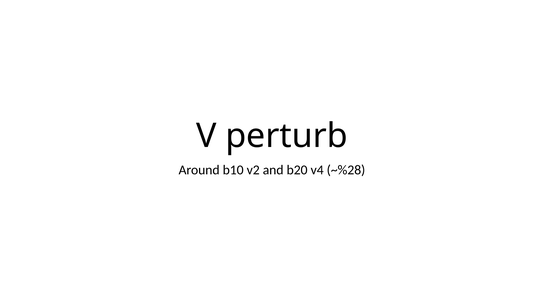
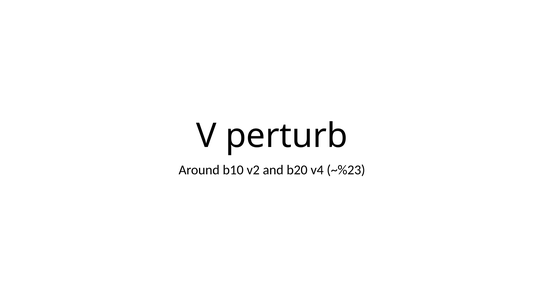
~%28: ~%28 -> ~%23 (346, 170)
